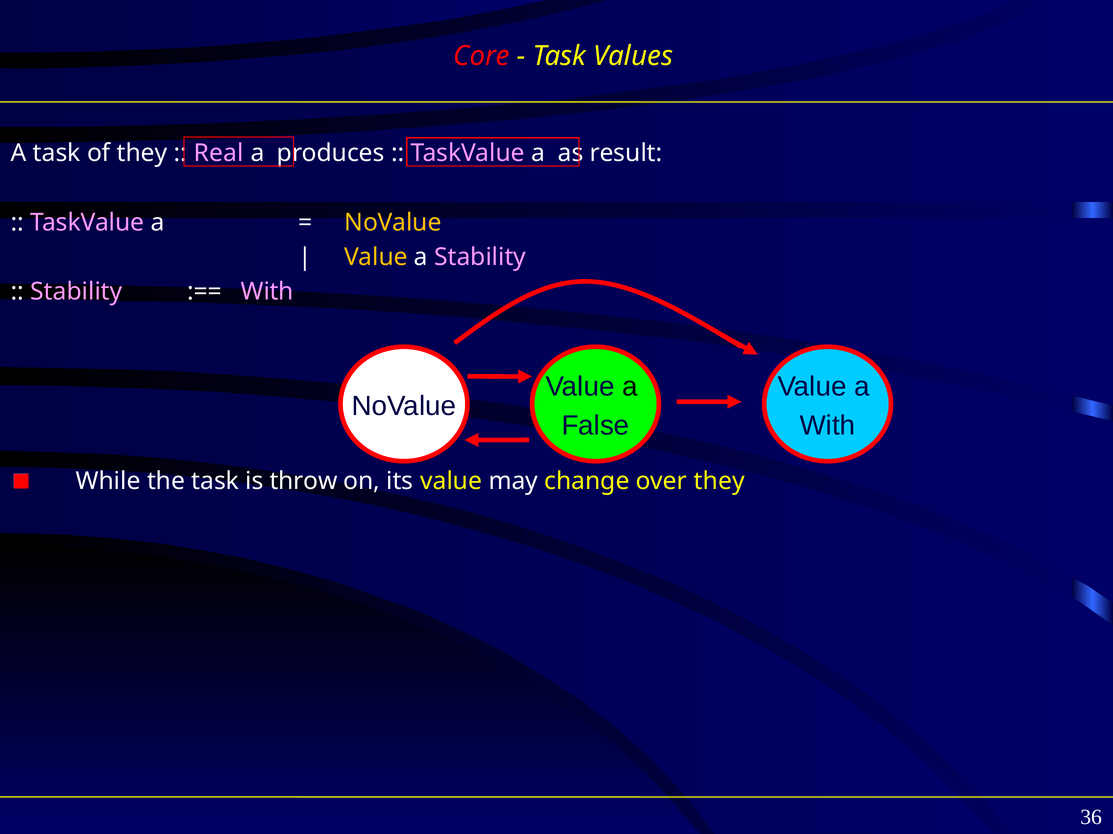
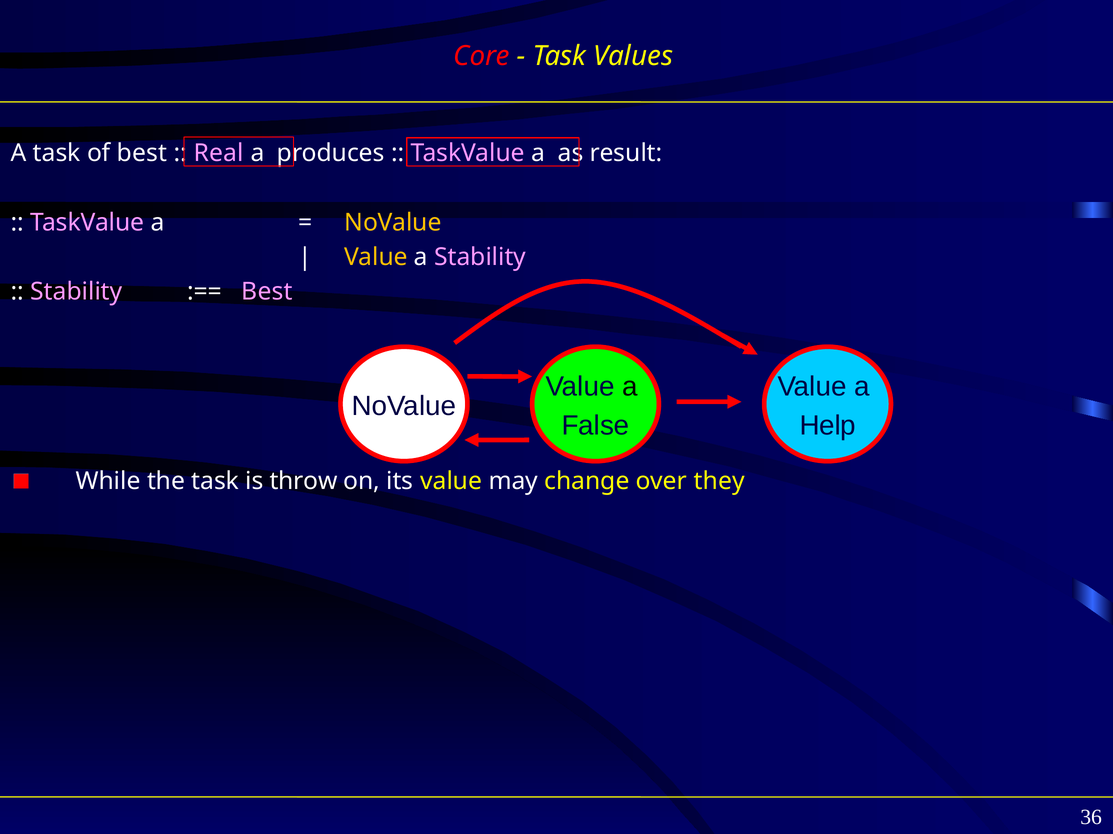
of they: they -> best (142, 153)
With: With -> Best (267, 292)
With: With -> Help (828, 426)
